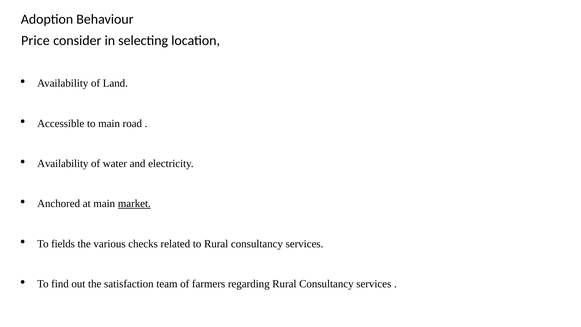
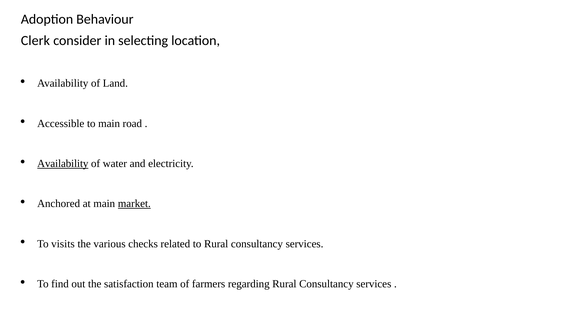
Price: Price -> Clerk (35, 40)
Availability underline: none -> present (63, 163)
fields: fields -> visits (63, 244)
